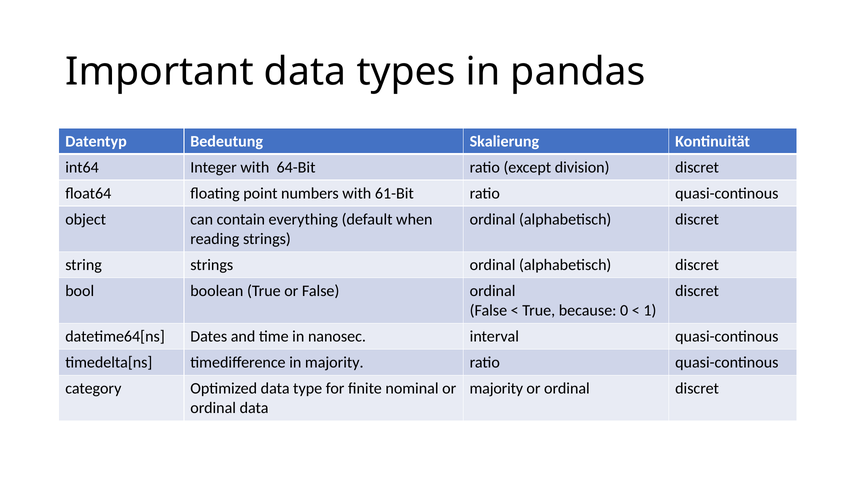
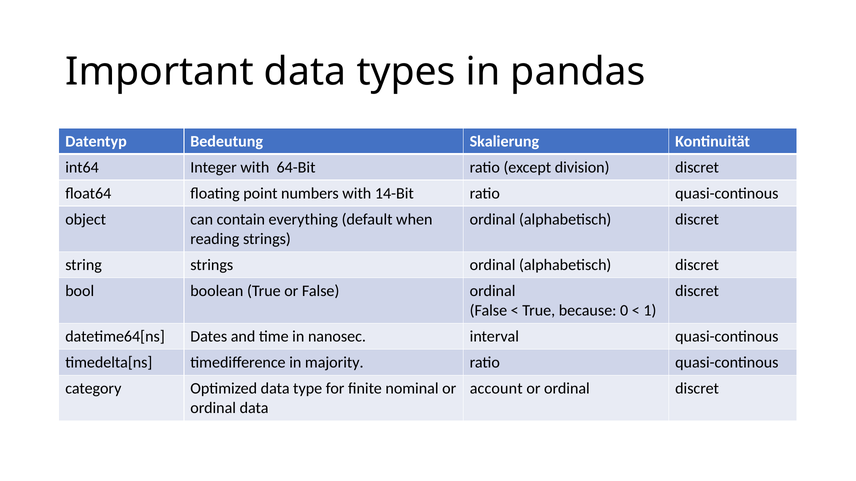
61-Bit: 61-Bit -> 14-Bit (394, 193)
majority: majority -> account (496, 389)
